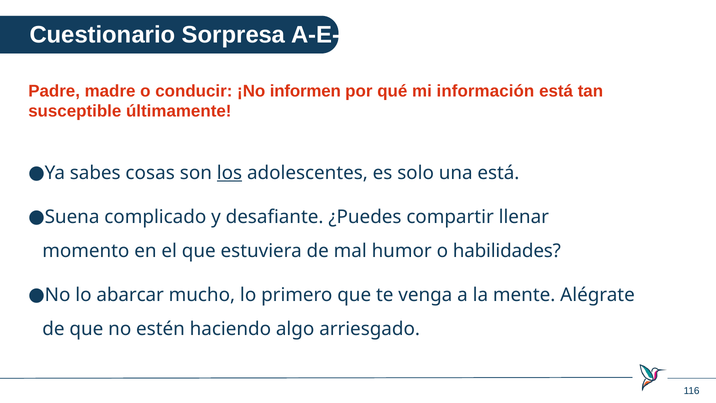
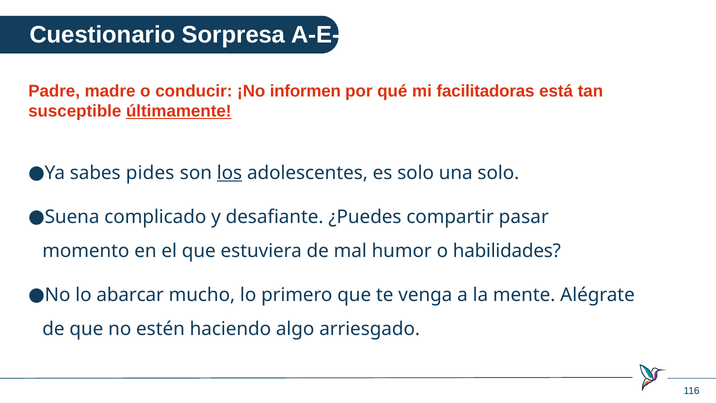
información: información -> facilitadoras (486, 91)
últimamente underline: none -> present (179, 111)
cosas: cosas -> pides (150, 173)
una está: está -> solo (498, 173)
llenar: llenar -> pasar (524, 217)
